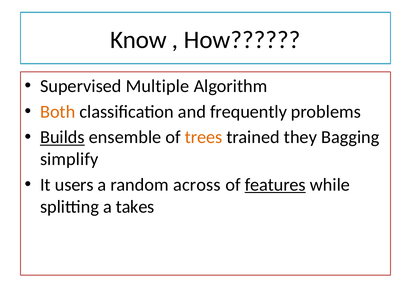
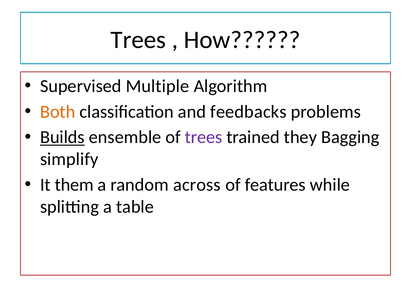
Know: Know -> Trees (138, 40)
frequently: frequently -> feedbacks (248, 112)
trees colour: orange -> purple (204, 137)
users: users -> them (74, 185)
features underline: present -> none (275, 185)
takes: takes -> table (135, 207)
